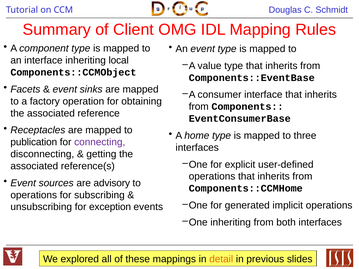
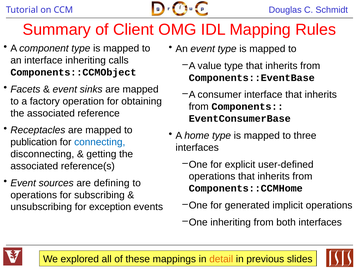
local: local -> calls (119, 60)
connecting colour: purple -> blue (100, 142)
advisory: advisory -> defining (112, 183)
